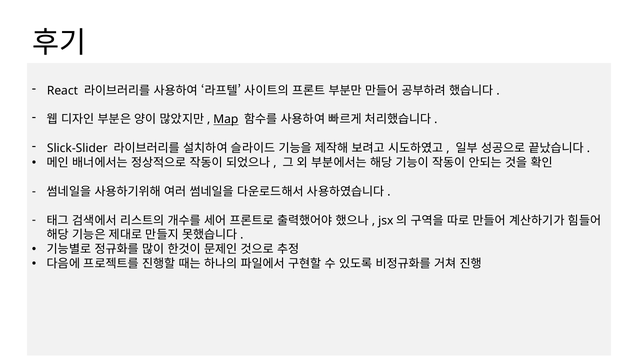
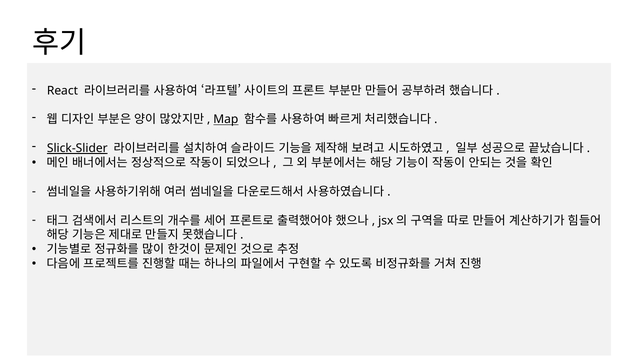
Slick-Slider underline: none -> present (77, 148)
